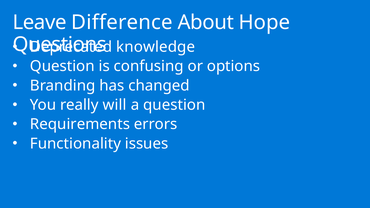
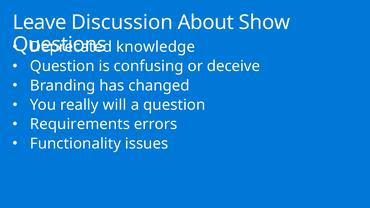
Difference: Difference -> Discussion (122, 22)
Hope: Hope -> Show (264, 22)
options: options -> deceive (234, 66)
